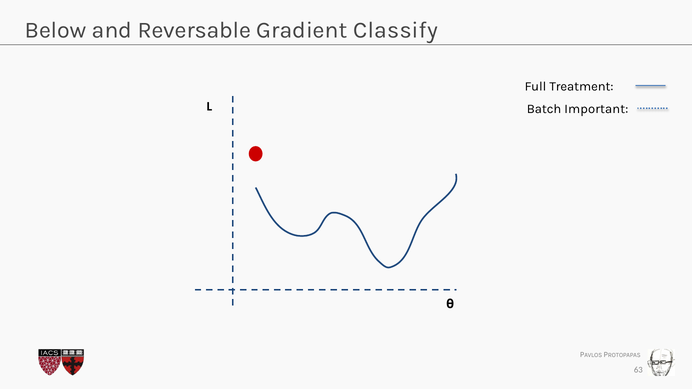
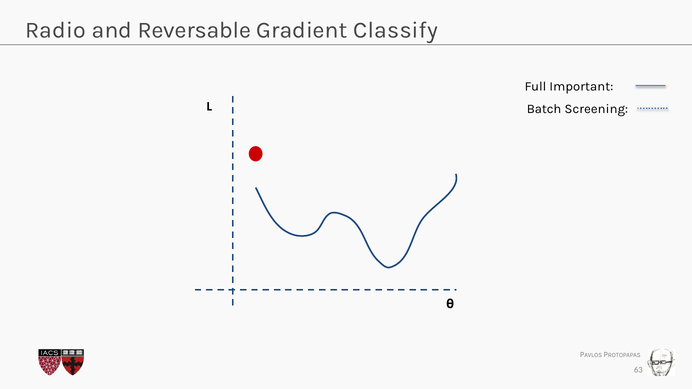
Below: Below -> Radio (56, 30)
Treatment: Treatment -> Important (581, 86)
Important: Important -> Screening (596, 109)
